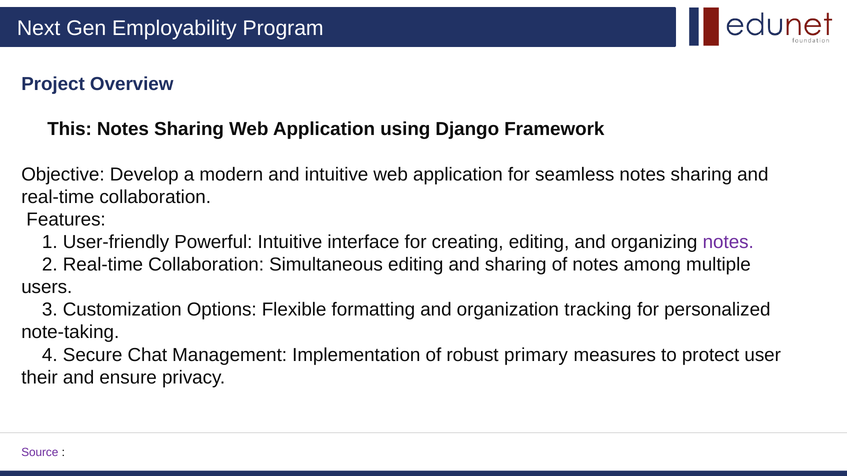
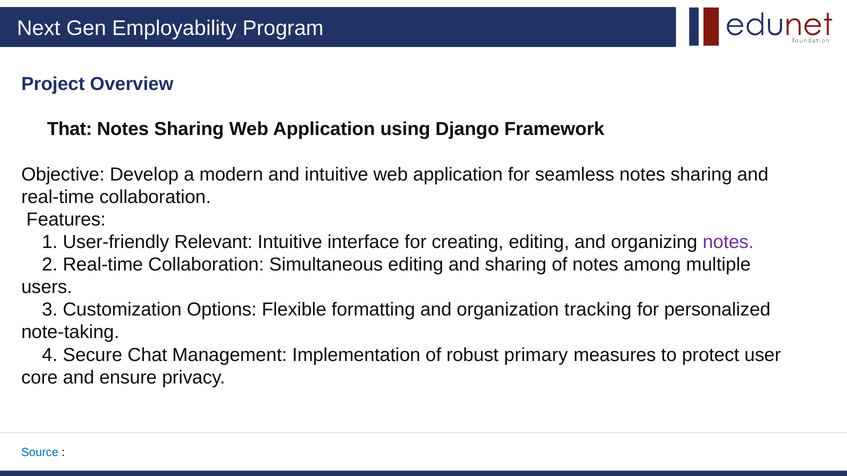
This: This -> That (70, 129)
Powerful: Powerful -> Relevant (213, 242)
their: their -> core (40, 378)
Source colour: purple -> blue (40, 453)
